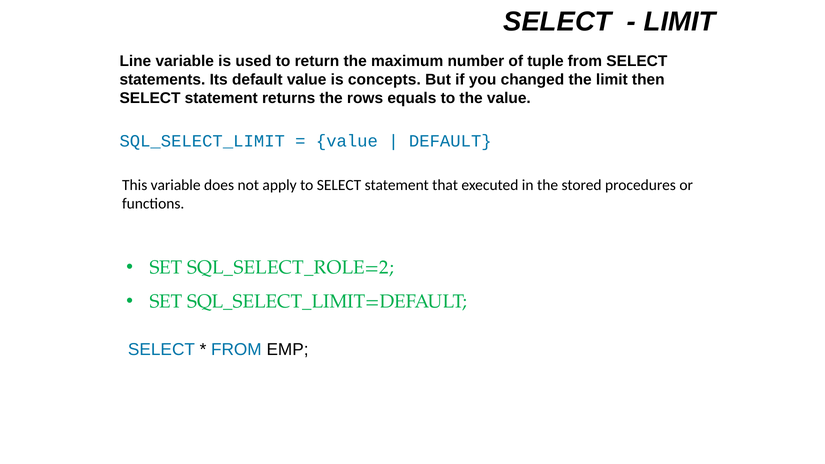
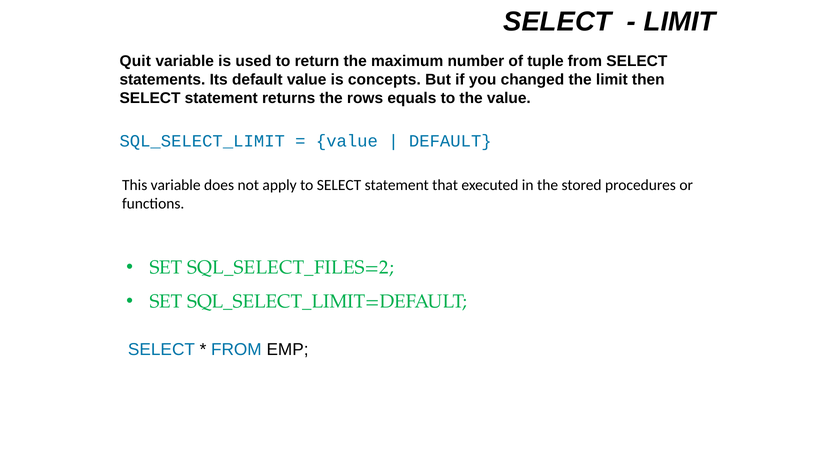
Line: Line -> Quit (135, 61)
SQL_SELECT_ROLE=2: SQL_SELECT_ROLE=2 -> SQL_SELECT_FILES=2 (290, 267)
